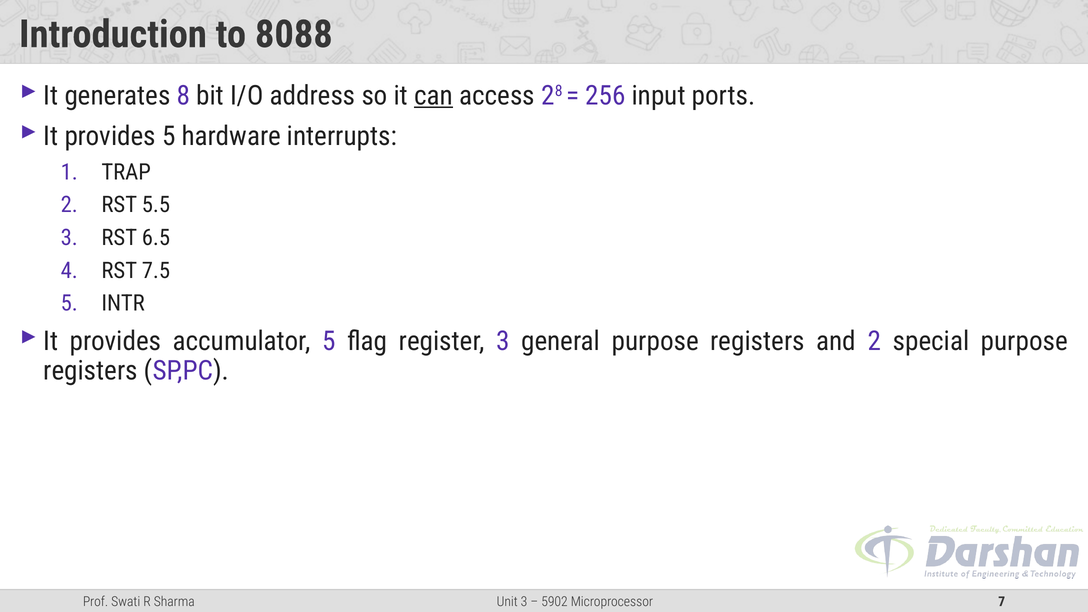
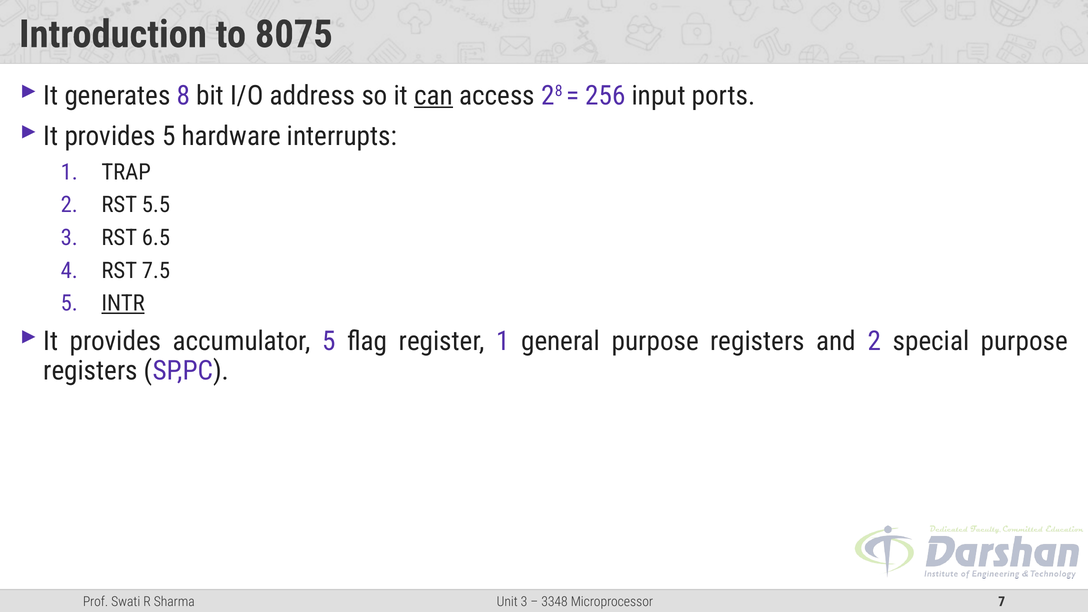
8088: 8088 -> 8075 (294, 34)
INTR underline: none -> present (123, 303)
register 3: 3 -> 1 (503, 341)
5902: 5902 -> 3348 (554, 602)
